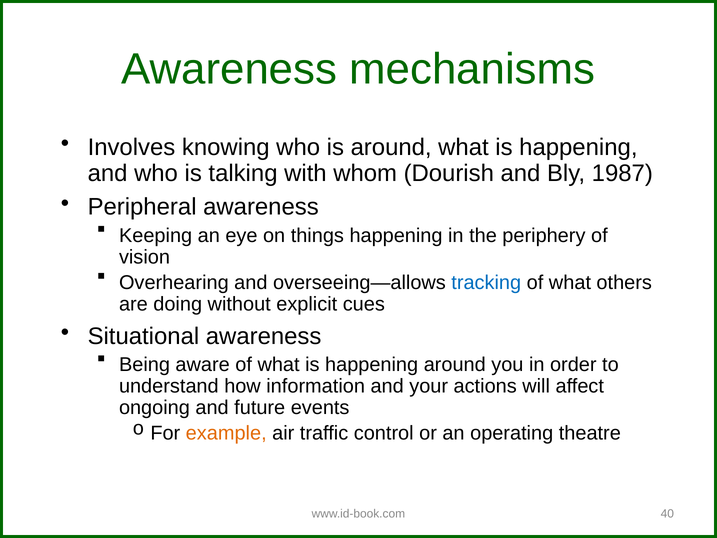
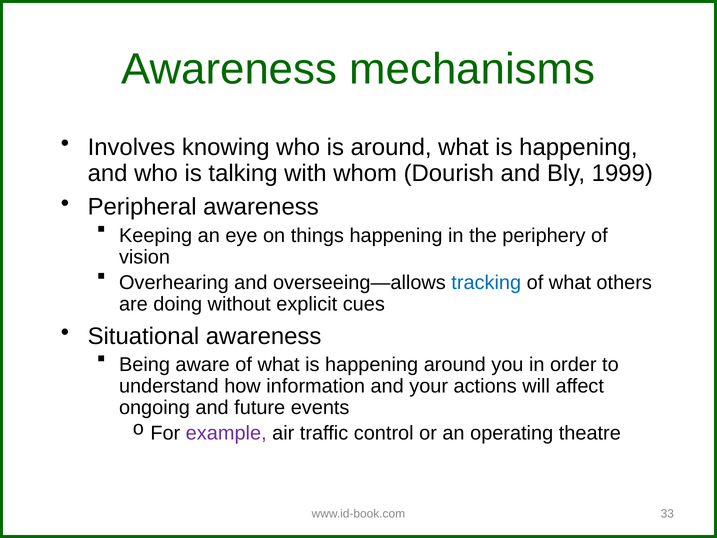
1987: 1987 -> 1999 (622, 173)
example colour: orange -> purple (226, 433)
40: 40 -> 33 (667, 514)
